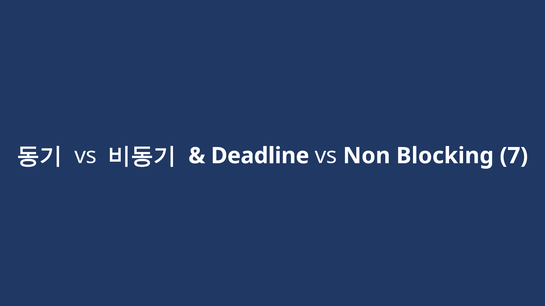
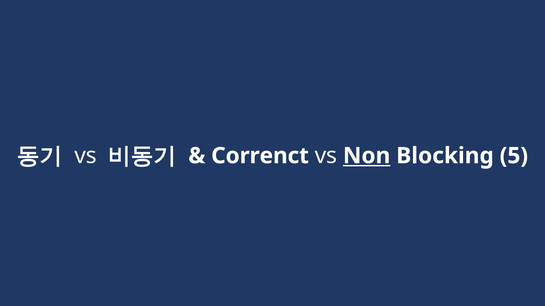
Deadline: Deadline -> Correnct (260, 156)
Non underline: none -> present (367, 156)
7: 7 -> 5 (514, 156)
